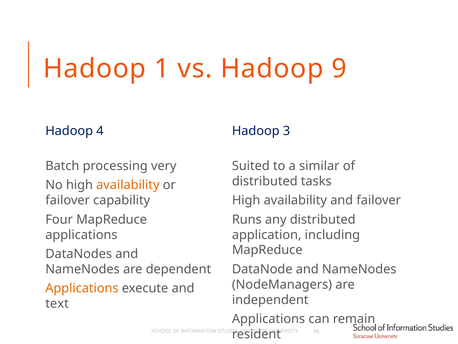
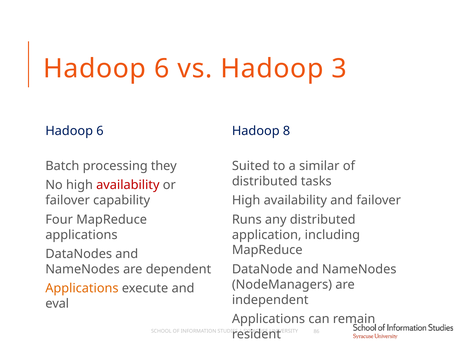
1: 1 -> 6 (162, 69)
9: 9 -> 3 (339, 69)
4: 4 -> 6 (100, 131)
3: 3 -> 8 (287, 131)
very: very -> they (164, 166)
availability colour: orange -> red (128, 185)
text: text -> eval (57, 303)
